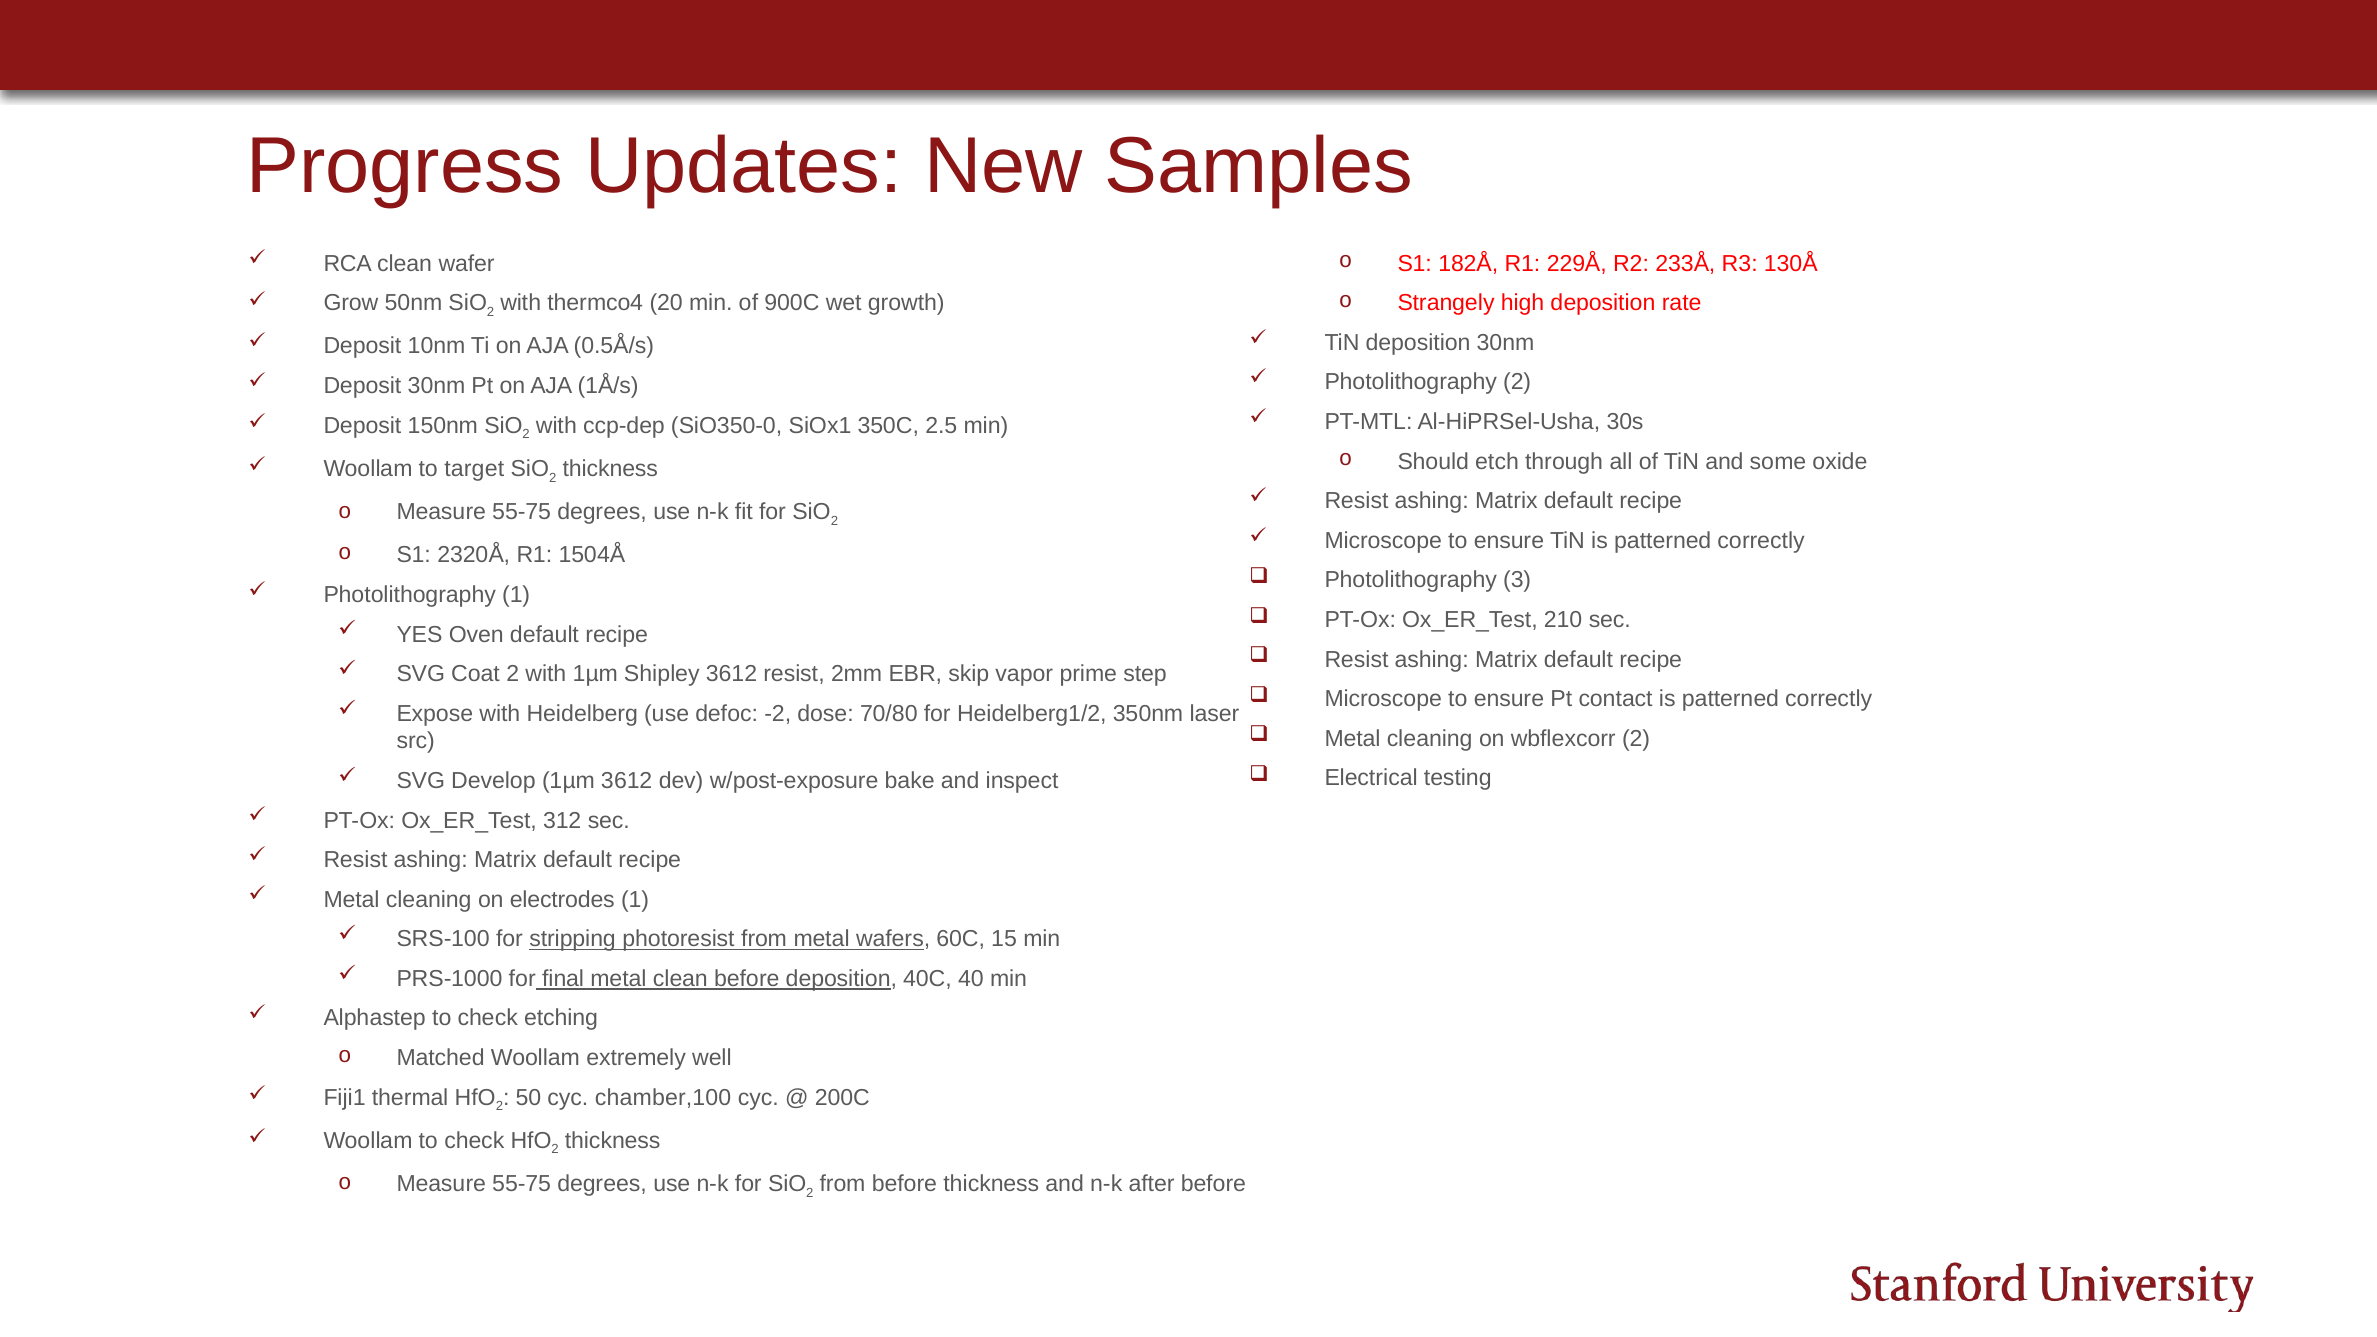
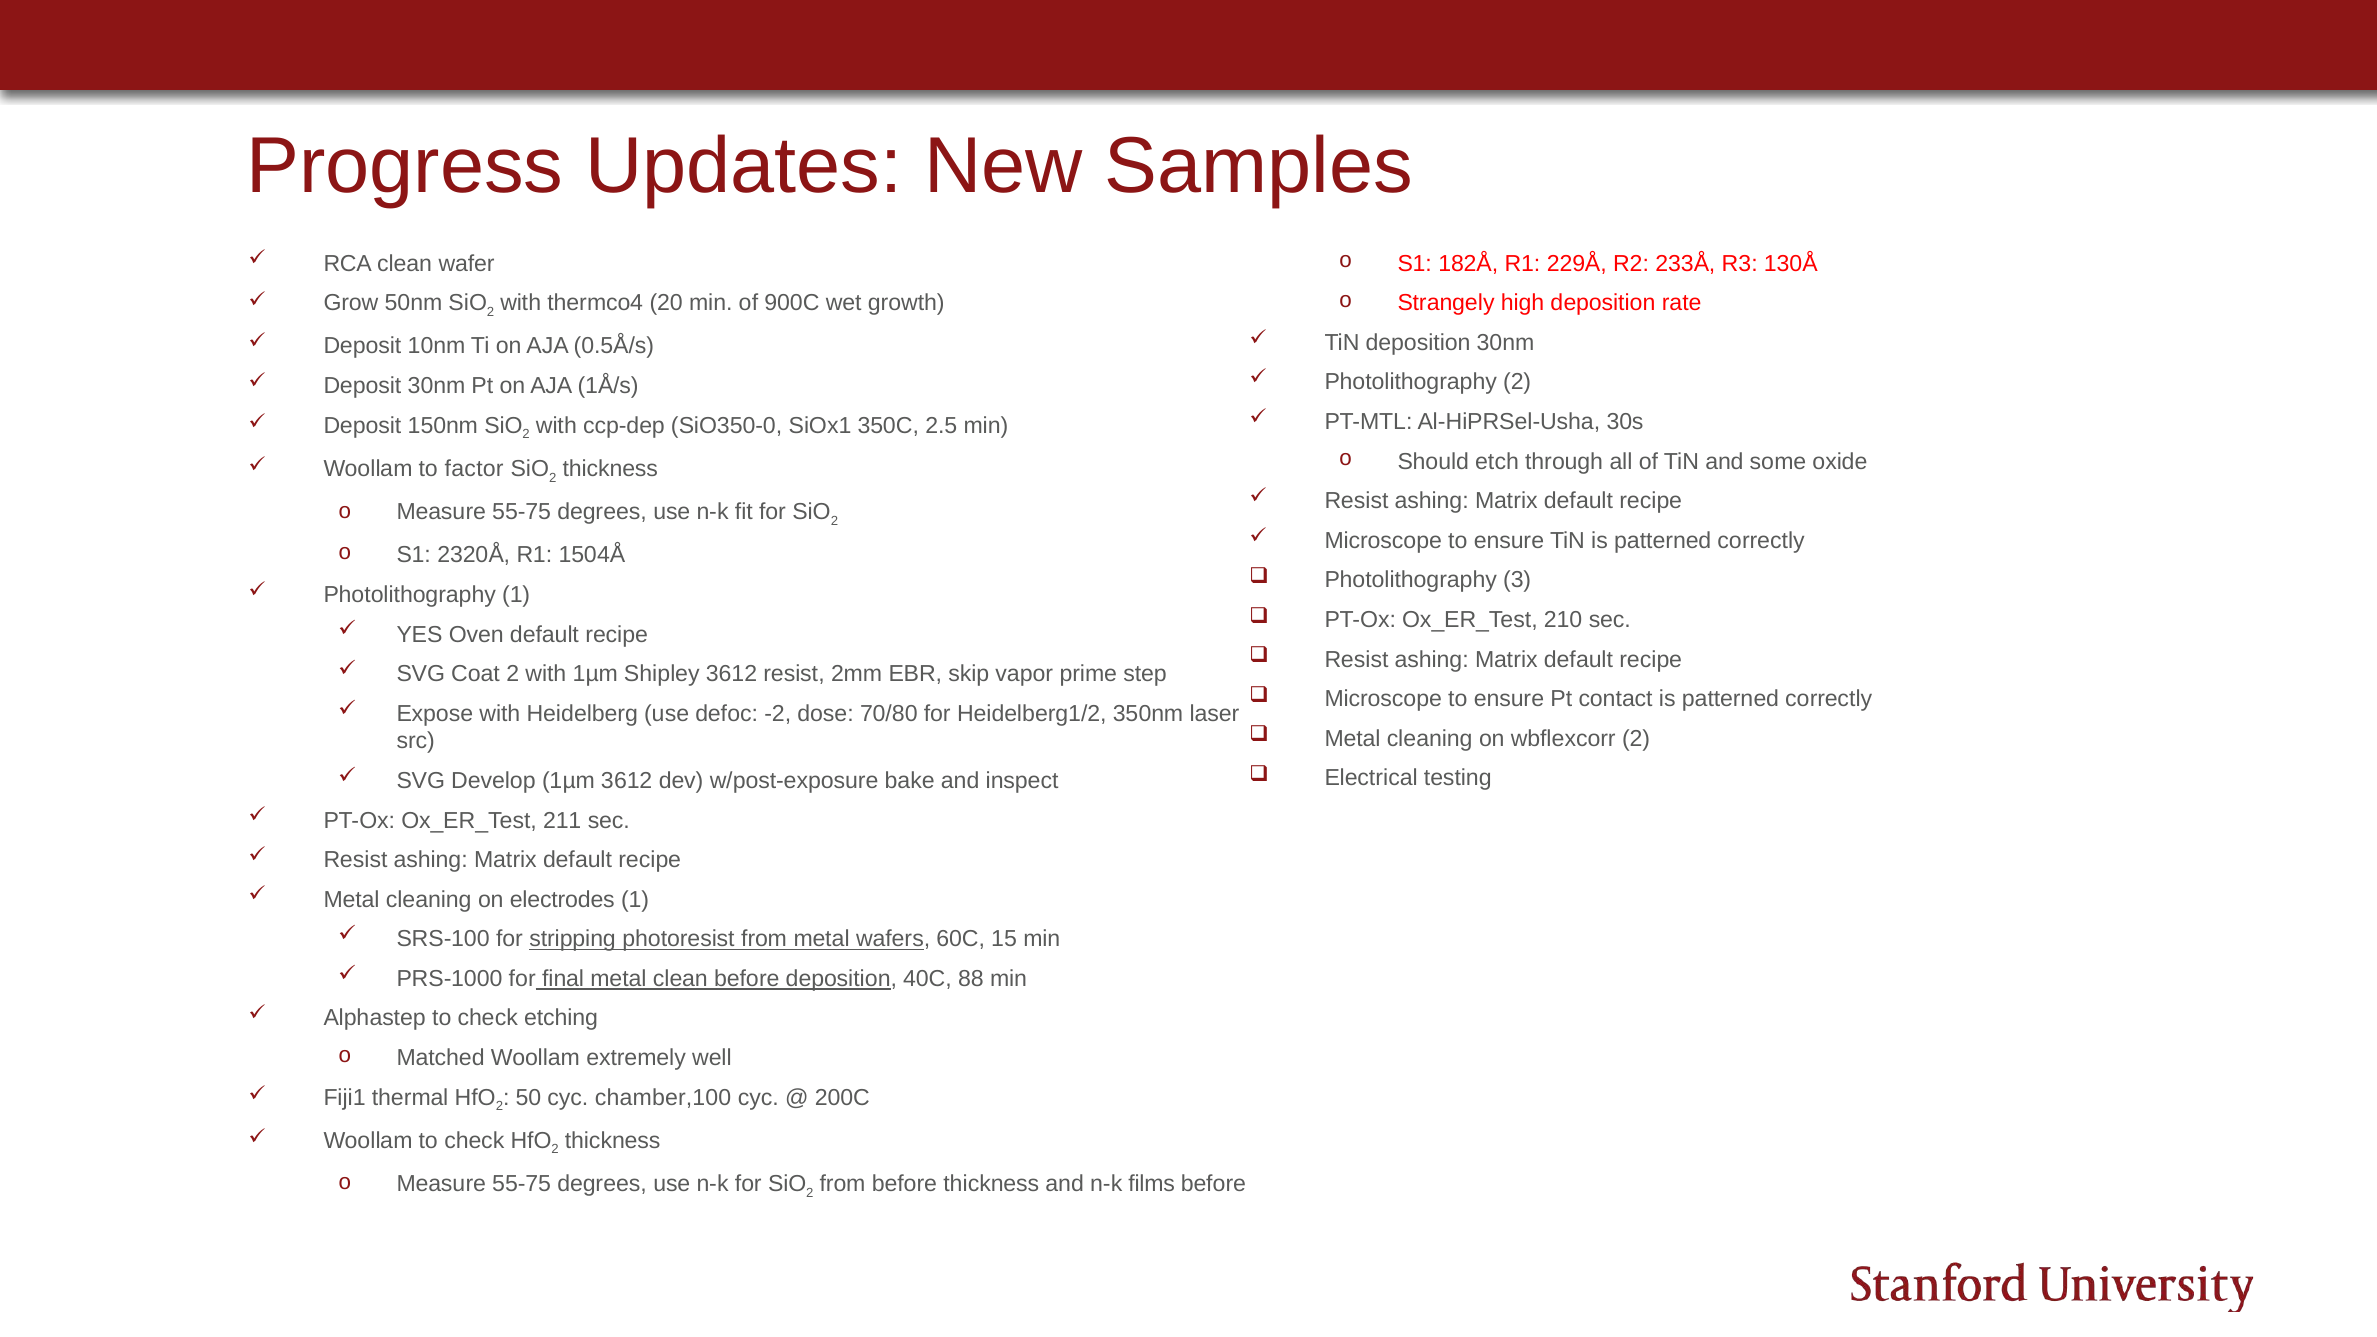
target: target -> factor (474, 469)
312: 312 -> 211 (562, 820)
40: 40 -> 88 (971, 979)
after: after -> films (1152, 1184)
